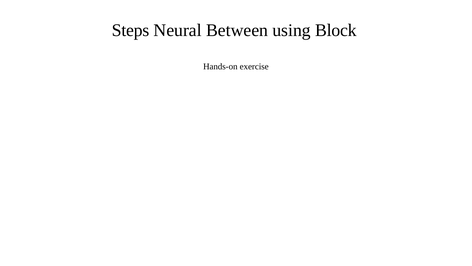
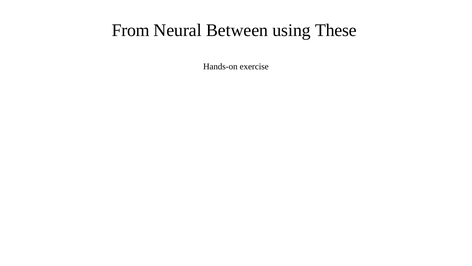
Steps: Steps -> From (131, 30)
Block: Block -> These (336, 30)
